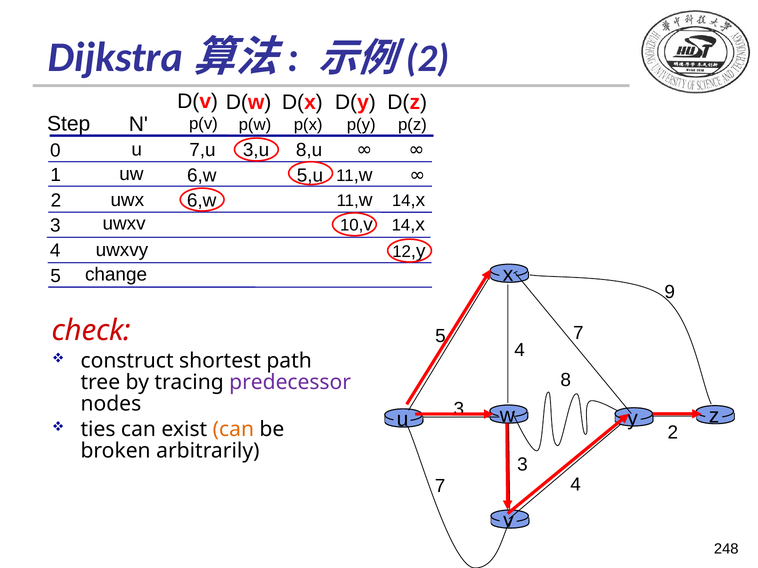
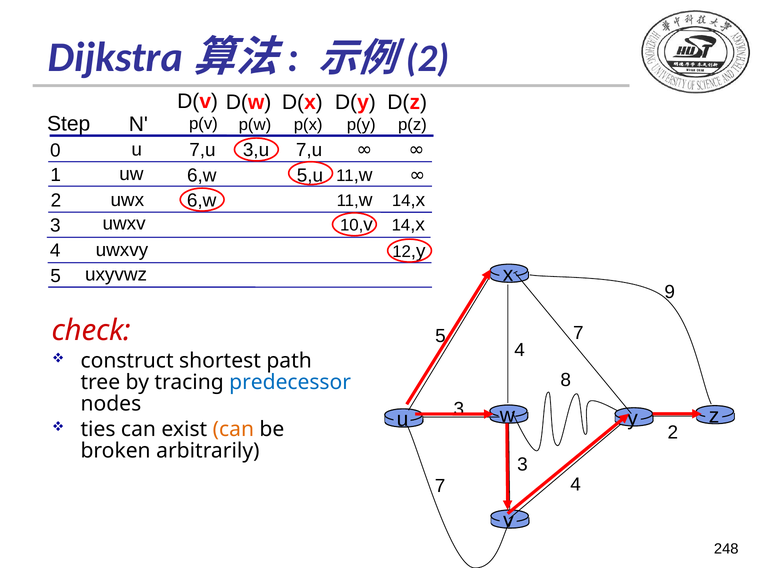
3,u 8,u: 8,u -> 7,u (309, 150)
change: change -> uxyvwz (116, 275)
predecessor colour: purple -> blue (290, 383)
